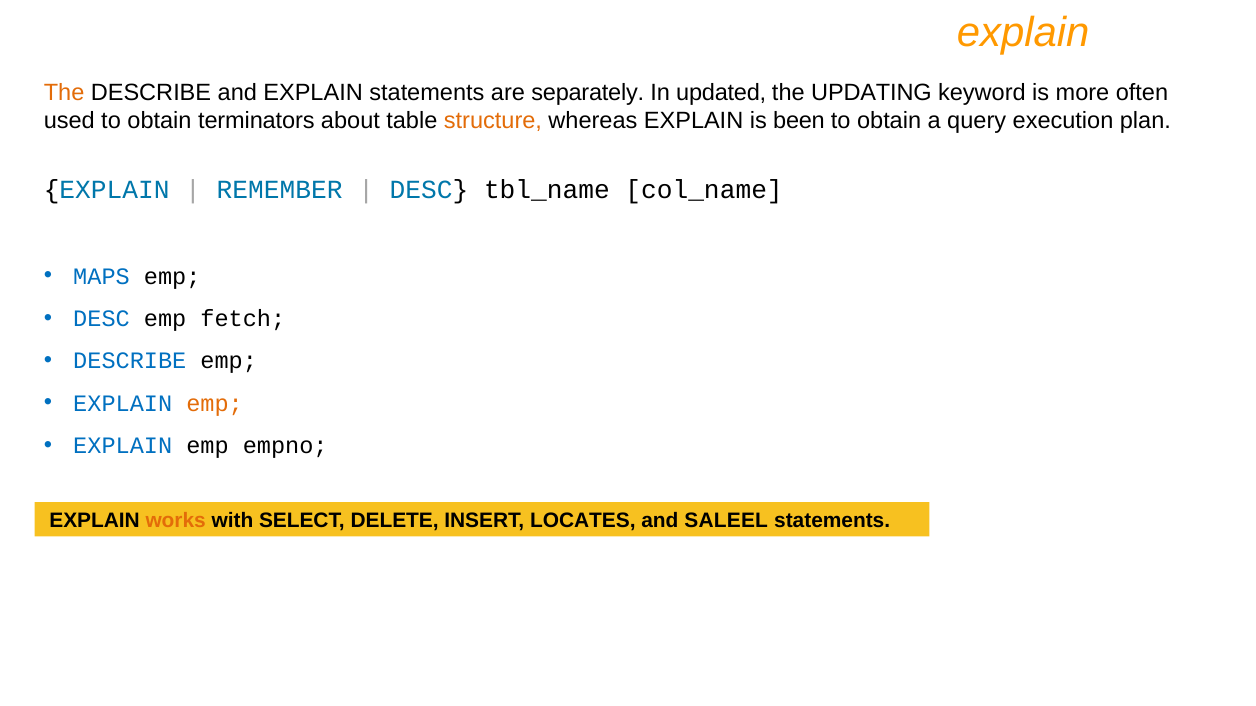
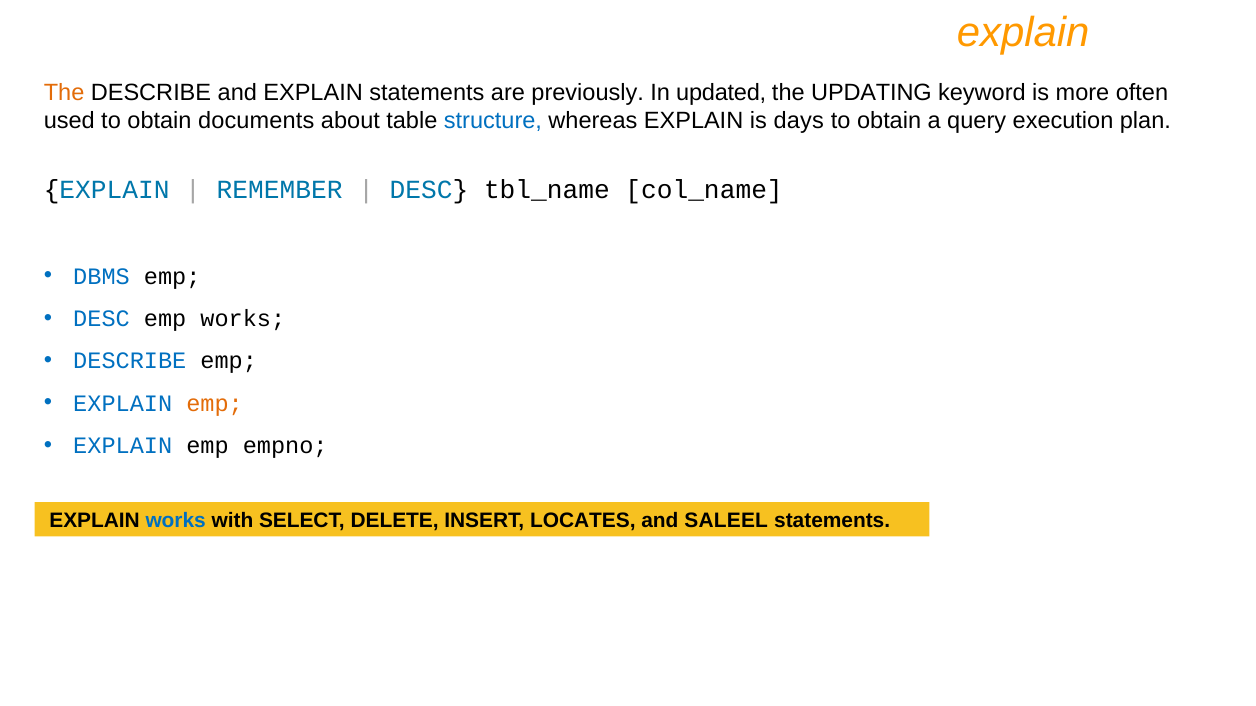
separately: separately -> previously (588, 93)
terminators: terminators -> documents (256, 121)
structure colour: orange -> blue (493, 121)
been: been -> days (799, 121)
MAPS: MAPS -> DBMS (102, 277)
emp fetch: fetch -> works (243, 319)
works colour: orange -> blue (176, 521)
